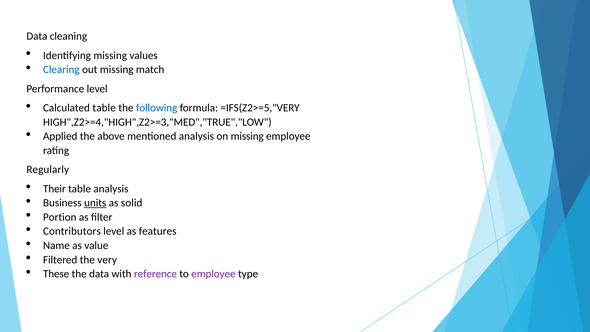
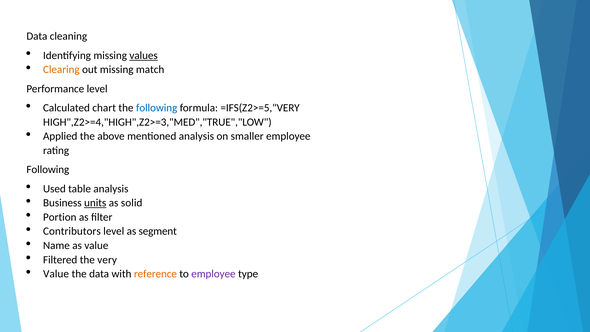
values underline: none -> present (144, 55)
Clearing colour: blue -> orange (61, 70)
Calculated table: table -> chart (104, 108)
on missing: missing -> smaller (247, 136)
Regularly: Regularly -> Following (48, 170)
Their: Their -> Used (54, 189)
features: features -> segment (158, 231)
These: These -> Value (56, 274)
reference colour: purple -> orange (155, 274)
